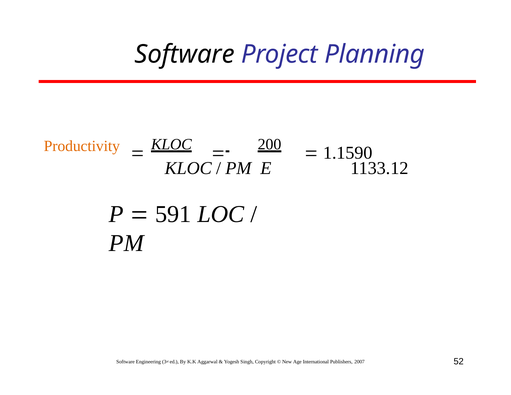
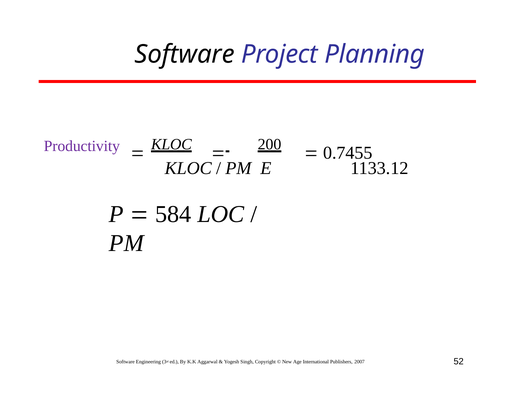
Productivity colour: orange -> purple (82, 146)
1.1590: 1.1590 -> 0.7455 (348, 153)
591: 591 -> 584 (173, 214)
